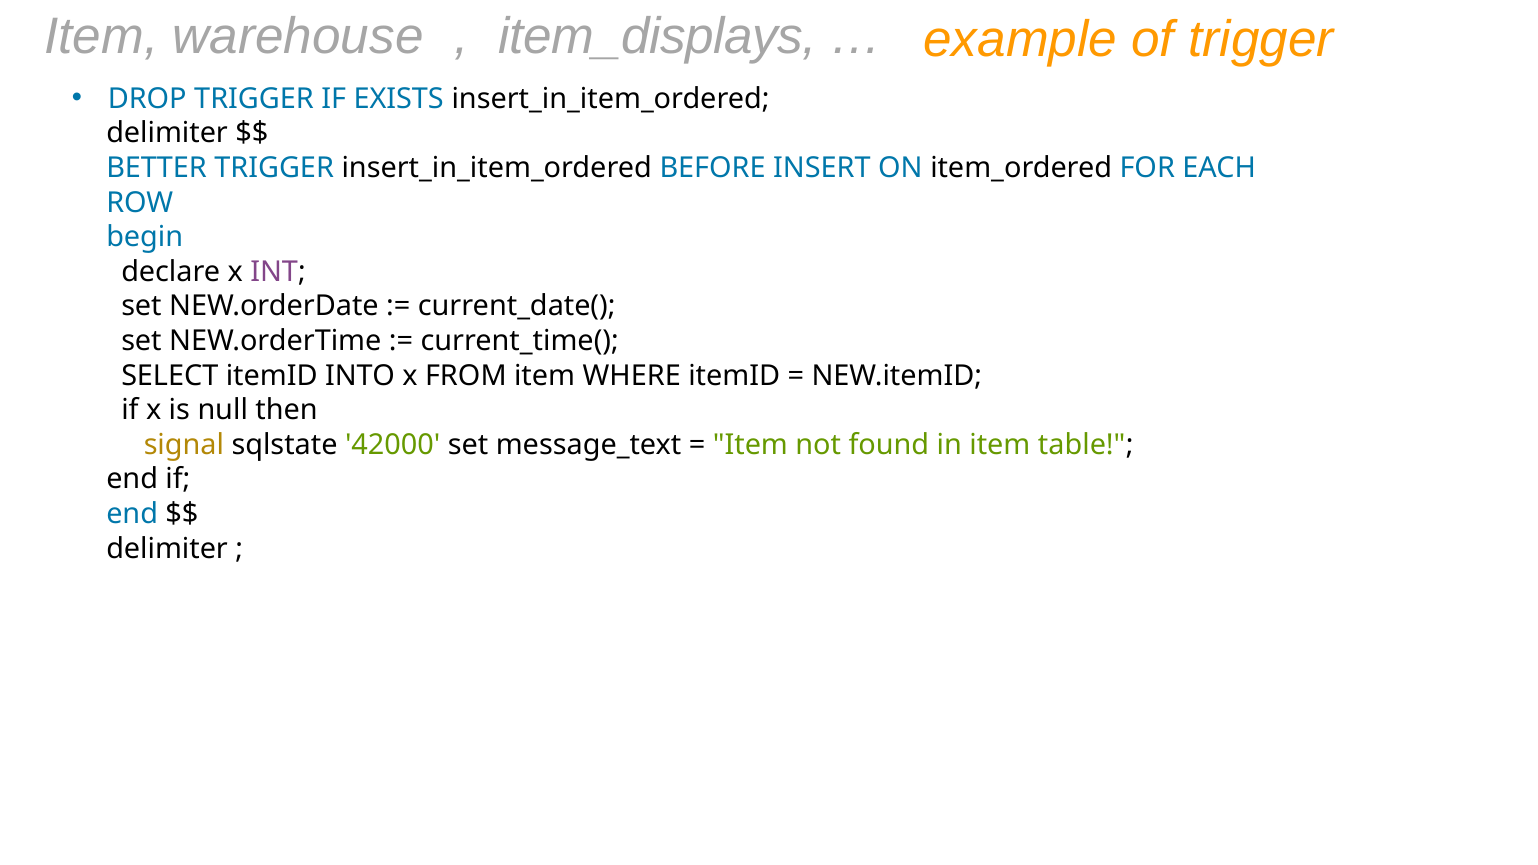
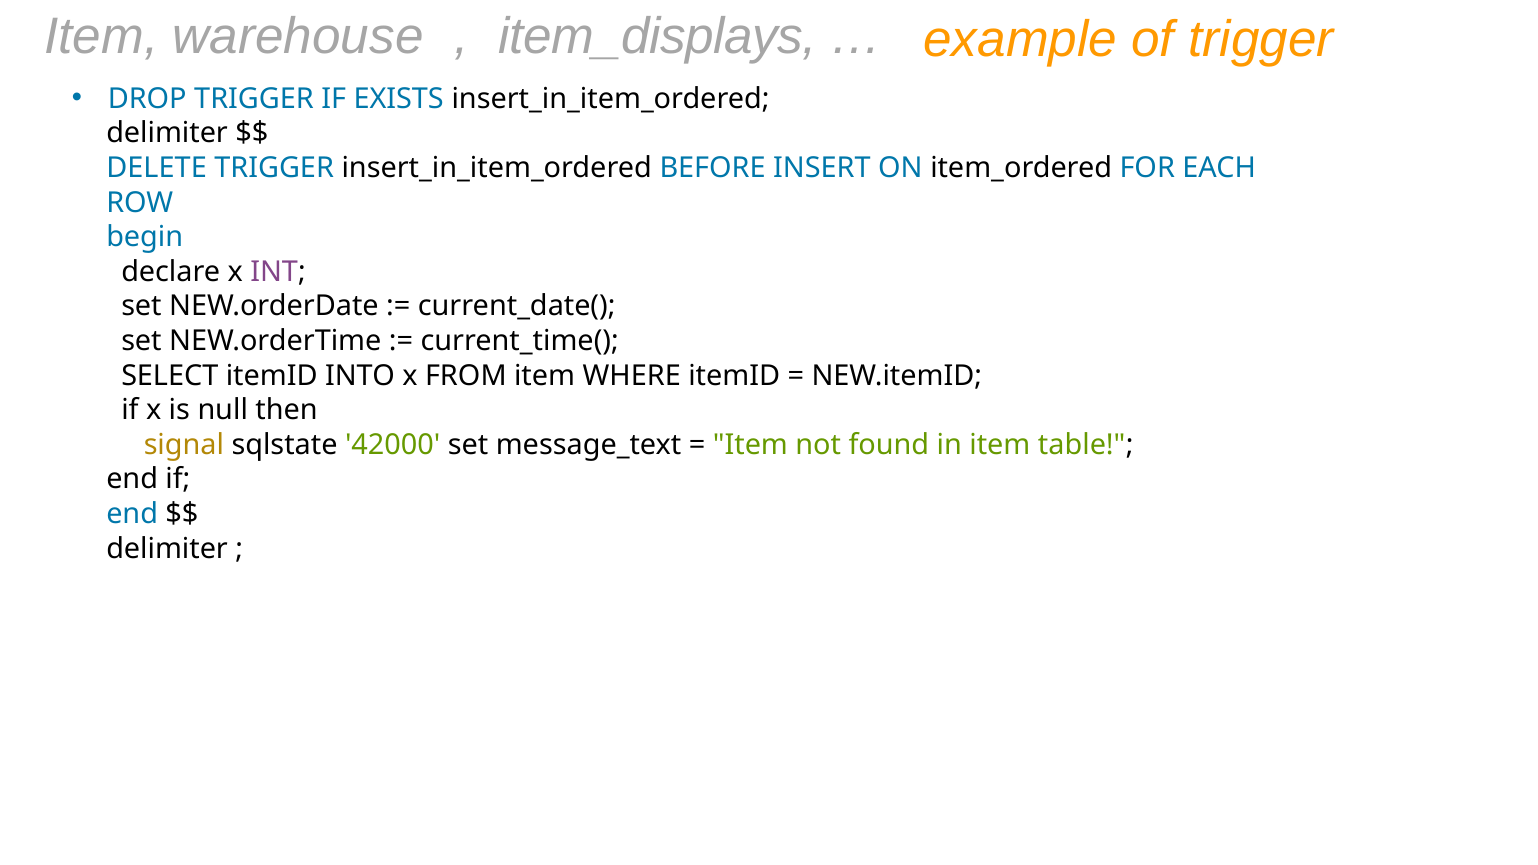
BETTER: BETTER -> DELETE (157, 168)
